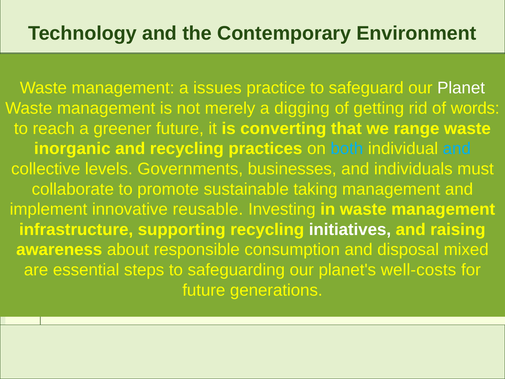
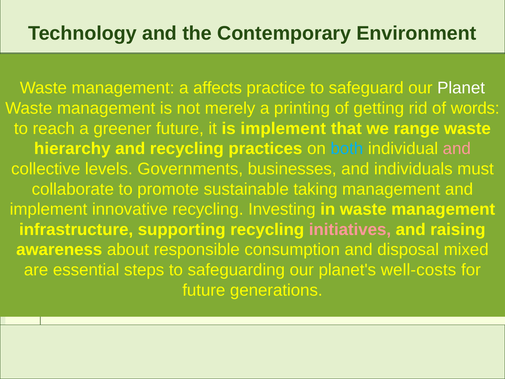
issues: issues -> affects (218, 88)
digging: digging -> printing (302, 108)
is converting: converting -> implement (283, 128)
inorganic: inorganic -> hierarchy (72, 149)
and colour: light blue -> pink (457, 149)
innovative reusable: reusable -> recycling (208, 209)
initiatives colour: white -> pink (350, 229)
